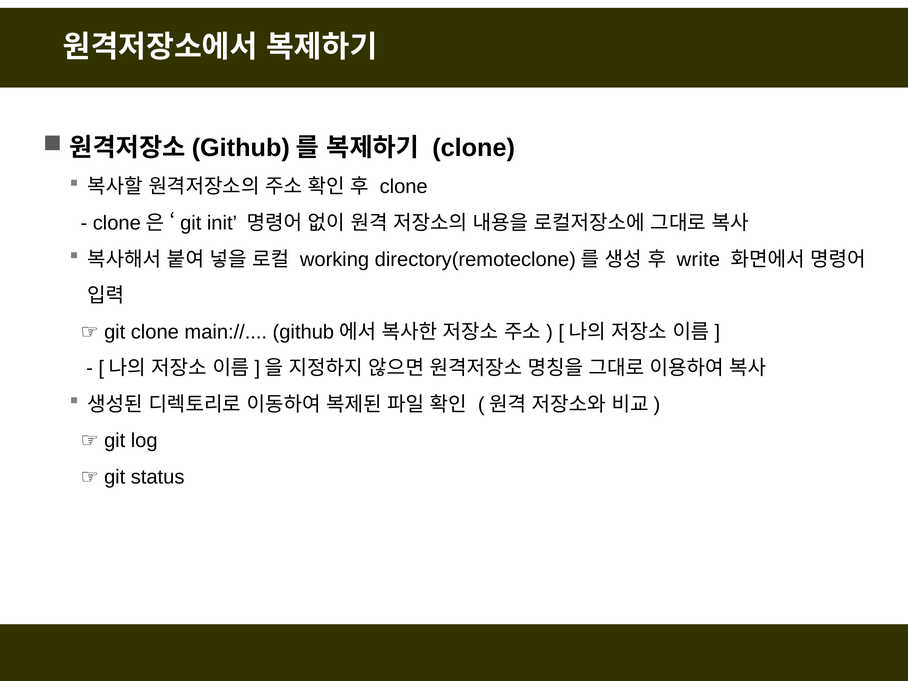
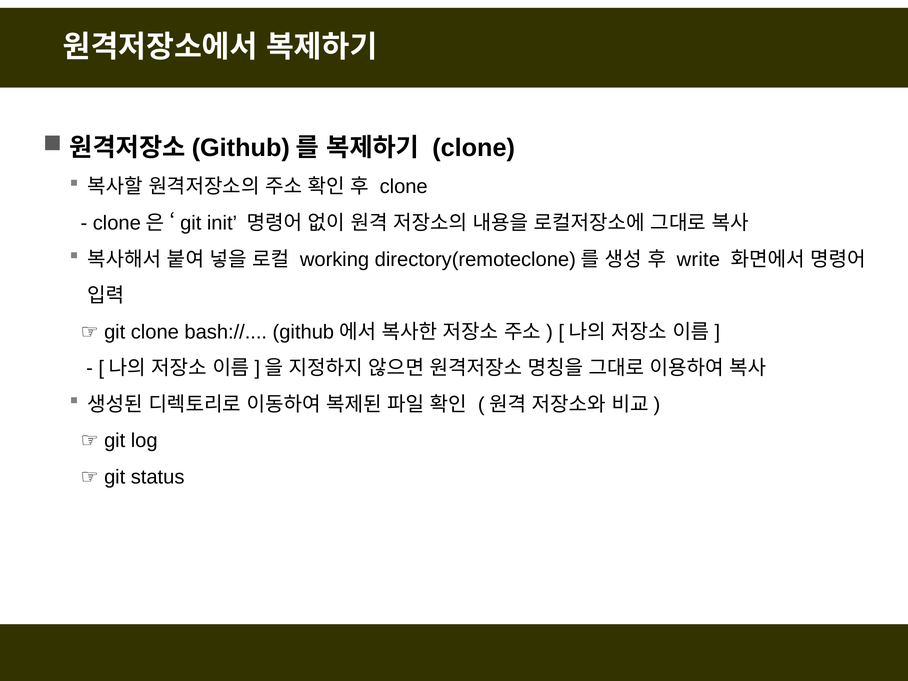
main://: main:// -> bash:// (226, 332)
